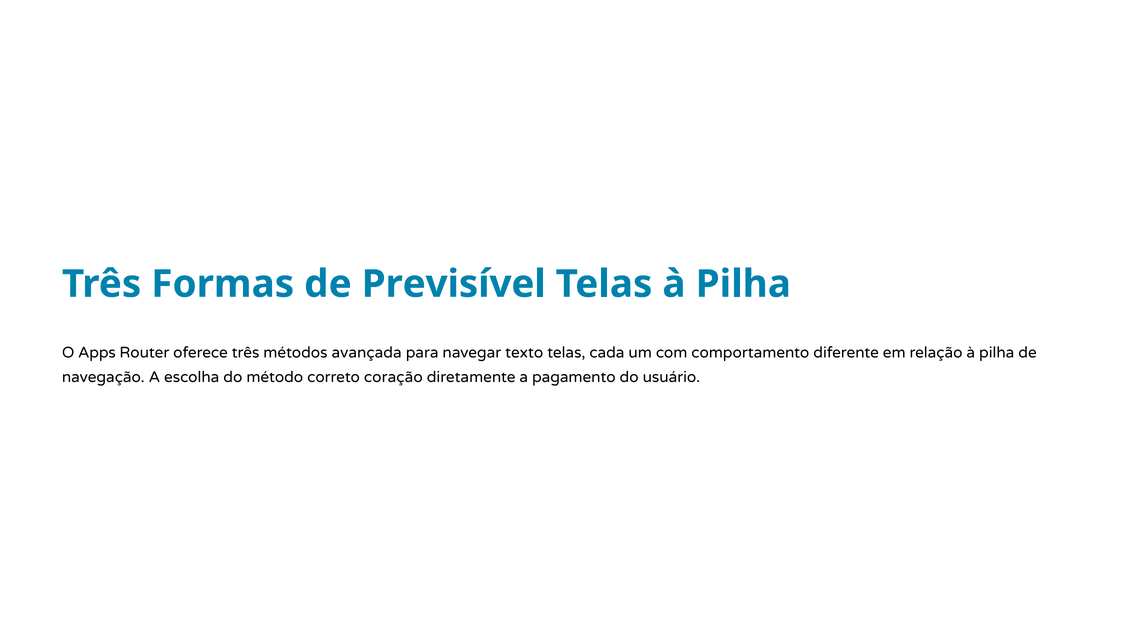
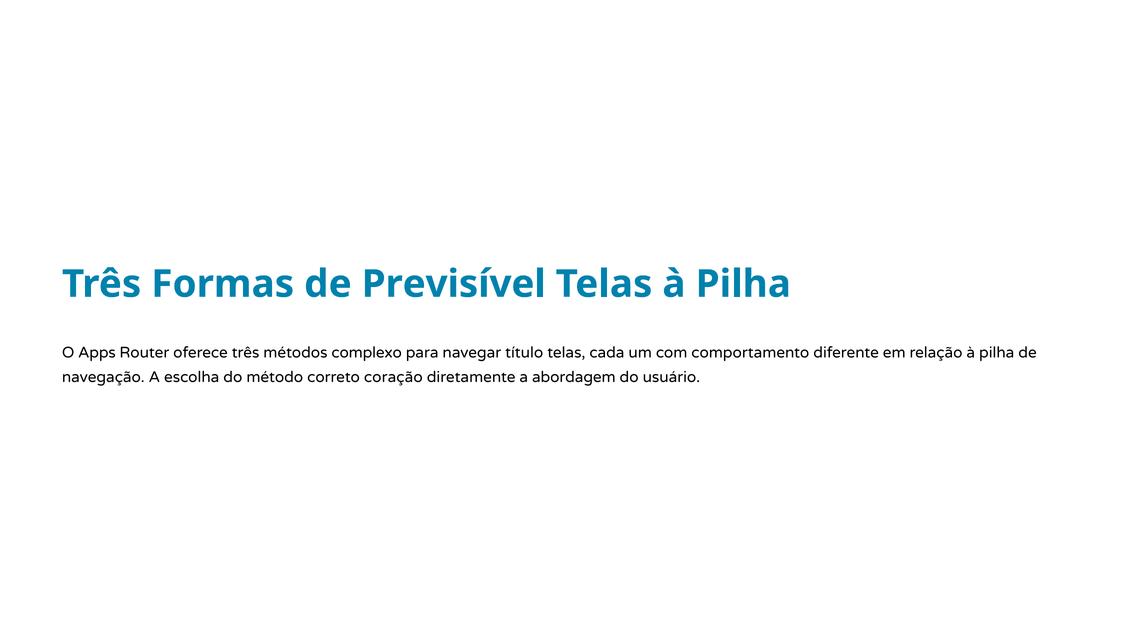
avançada: avançada -> complexo (367, 353)
texto: texto -> título (524, 353)
pagamento: pagamento -> abordagem (574, 377)
